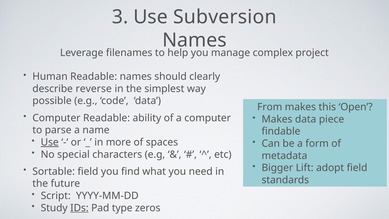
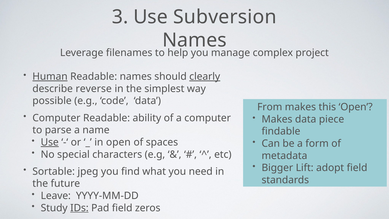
Human underline: none -> present (50, 76)
clearly underline: none -> present (205, 76)
in more: more -> open (118, 142)
Sortable field: field -> jpeg (88, 171)
Script: Script -> Leave (56, 196)
Pad type: type -> field (122, 208)
